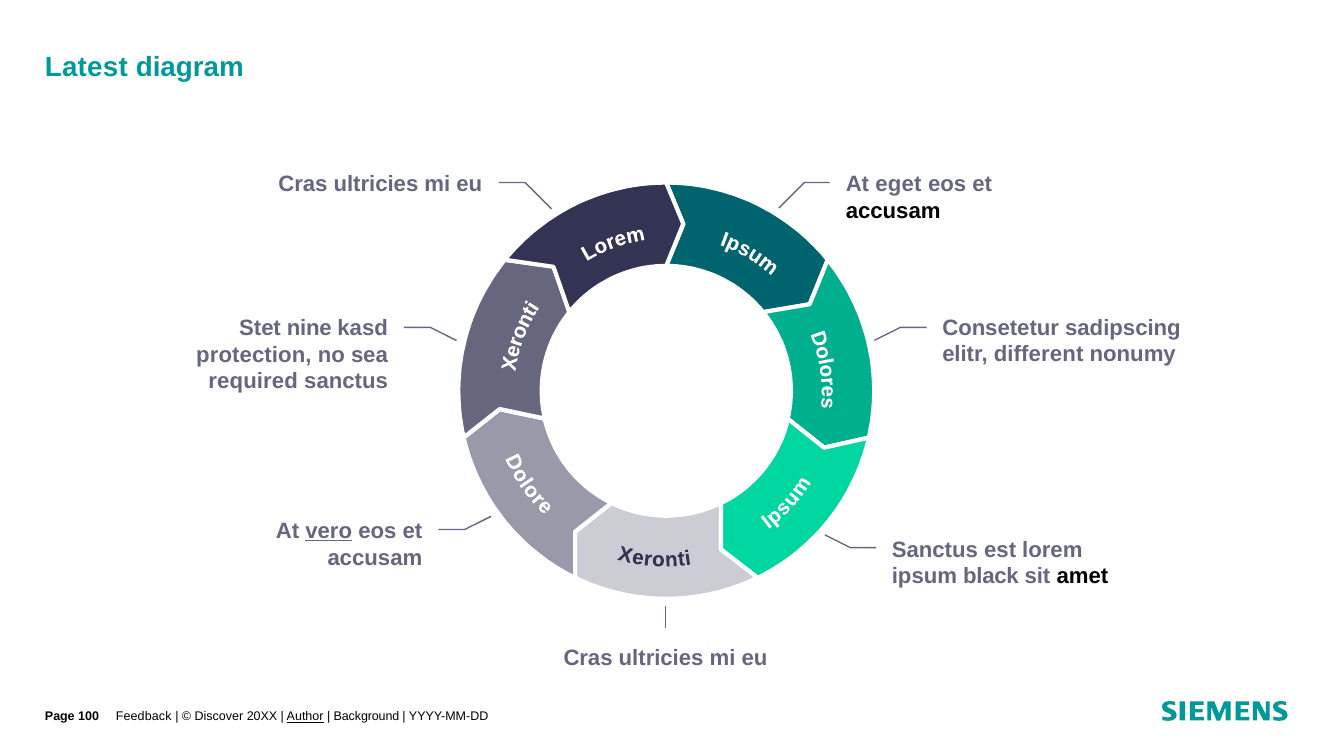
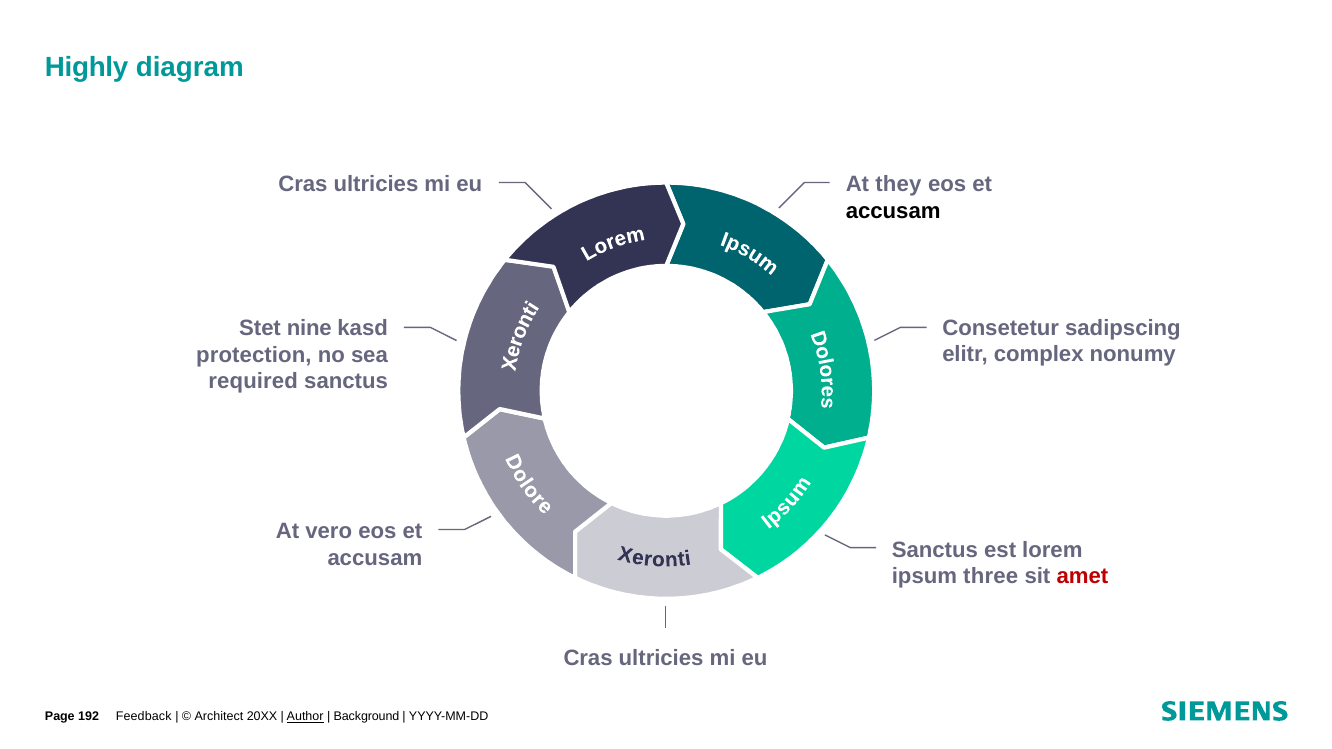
Latest: Latest -> Highly (87, 67)
eget: eget -> they (898, 184)
different: different -> complex (1039, 355)
vero underline: present -> none (329, 531)
black: black -> three (991, 576)
amet colour: black -> red (1082, 576)
100: 100 -> 192 (89, 717)
Discover: Discover -> Architect (219, 717)
